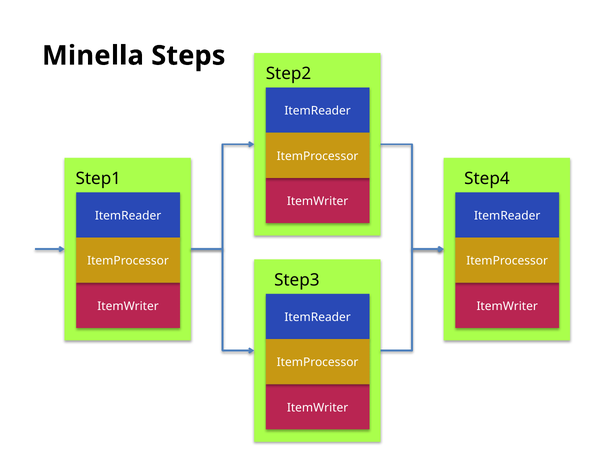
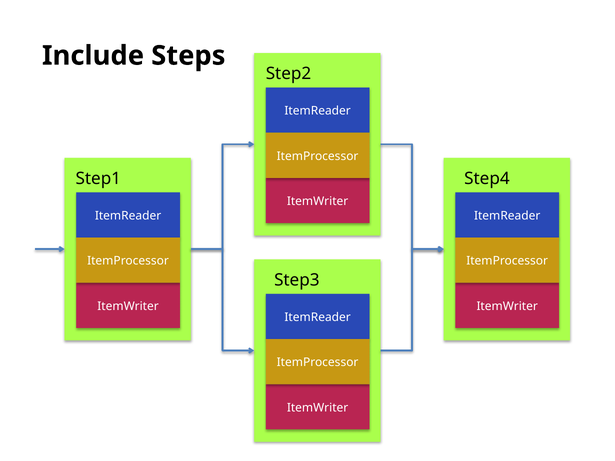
Minella: Minella -> Include (93, 56)
